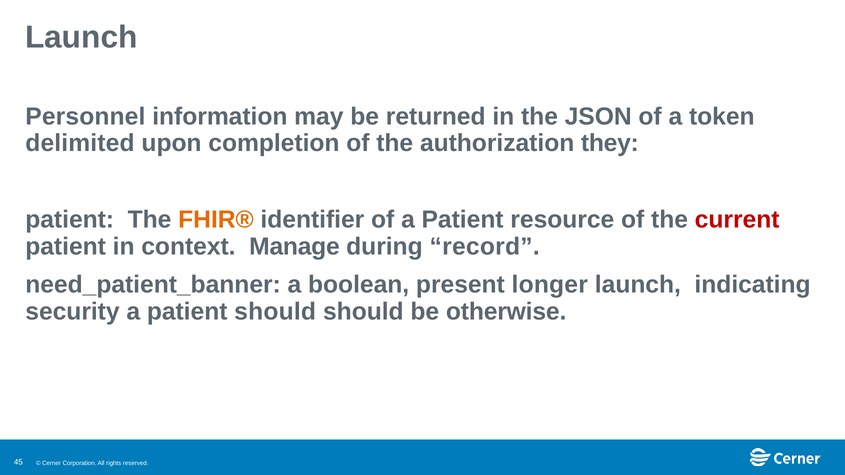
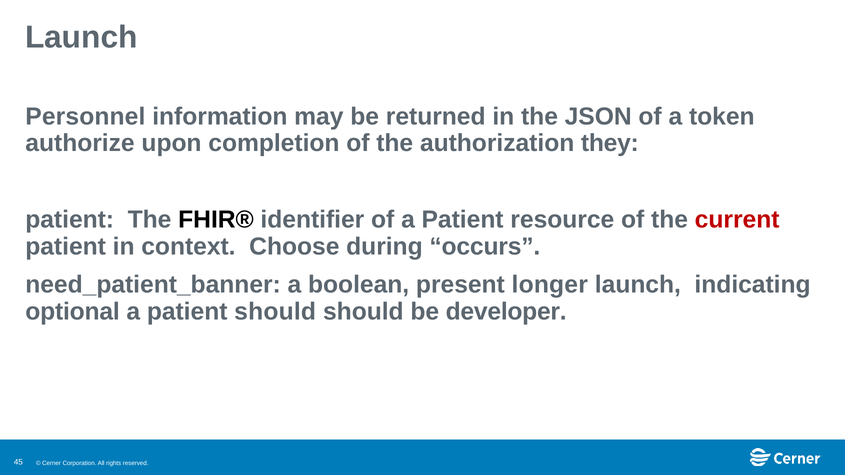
delimited: delimited -> authorize (80, 143)
FHIR® colour: orange -> black (216, 220)
Manage: Manage -> Choose (294, 247)
record: record -> occurs (485, 247)
security: security -> optional (73, 312)
otherwise: otherwise -> developer (506, 312)
